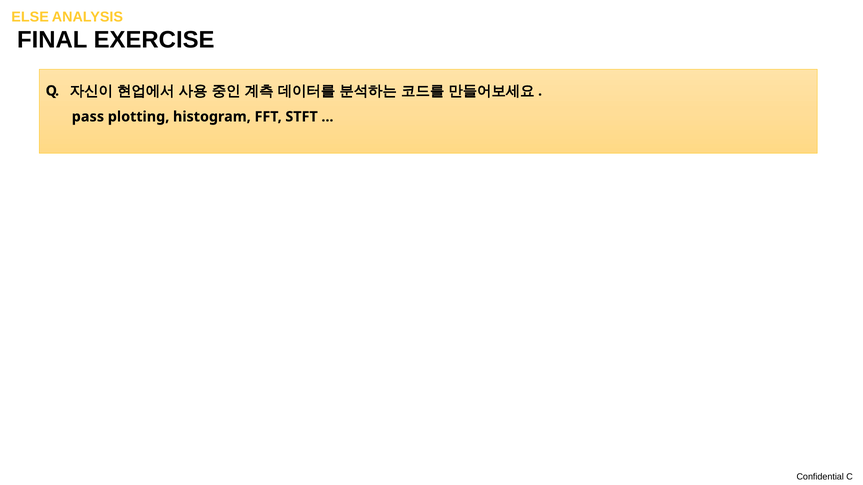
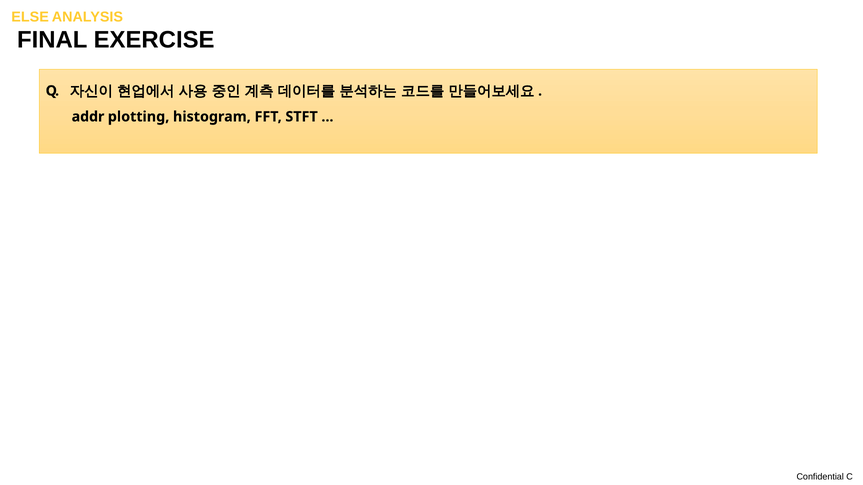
pass: pass -> addr (88, 117)
